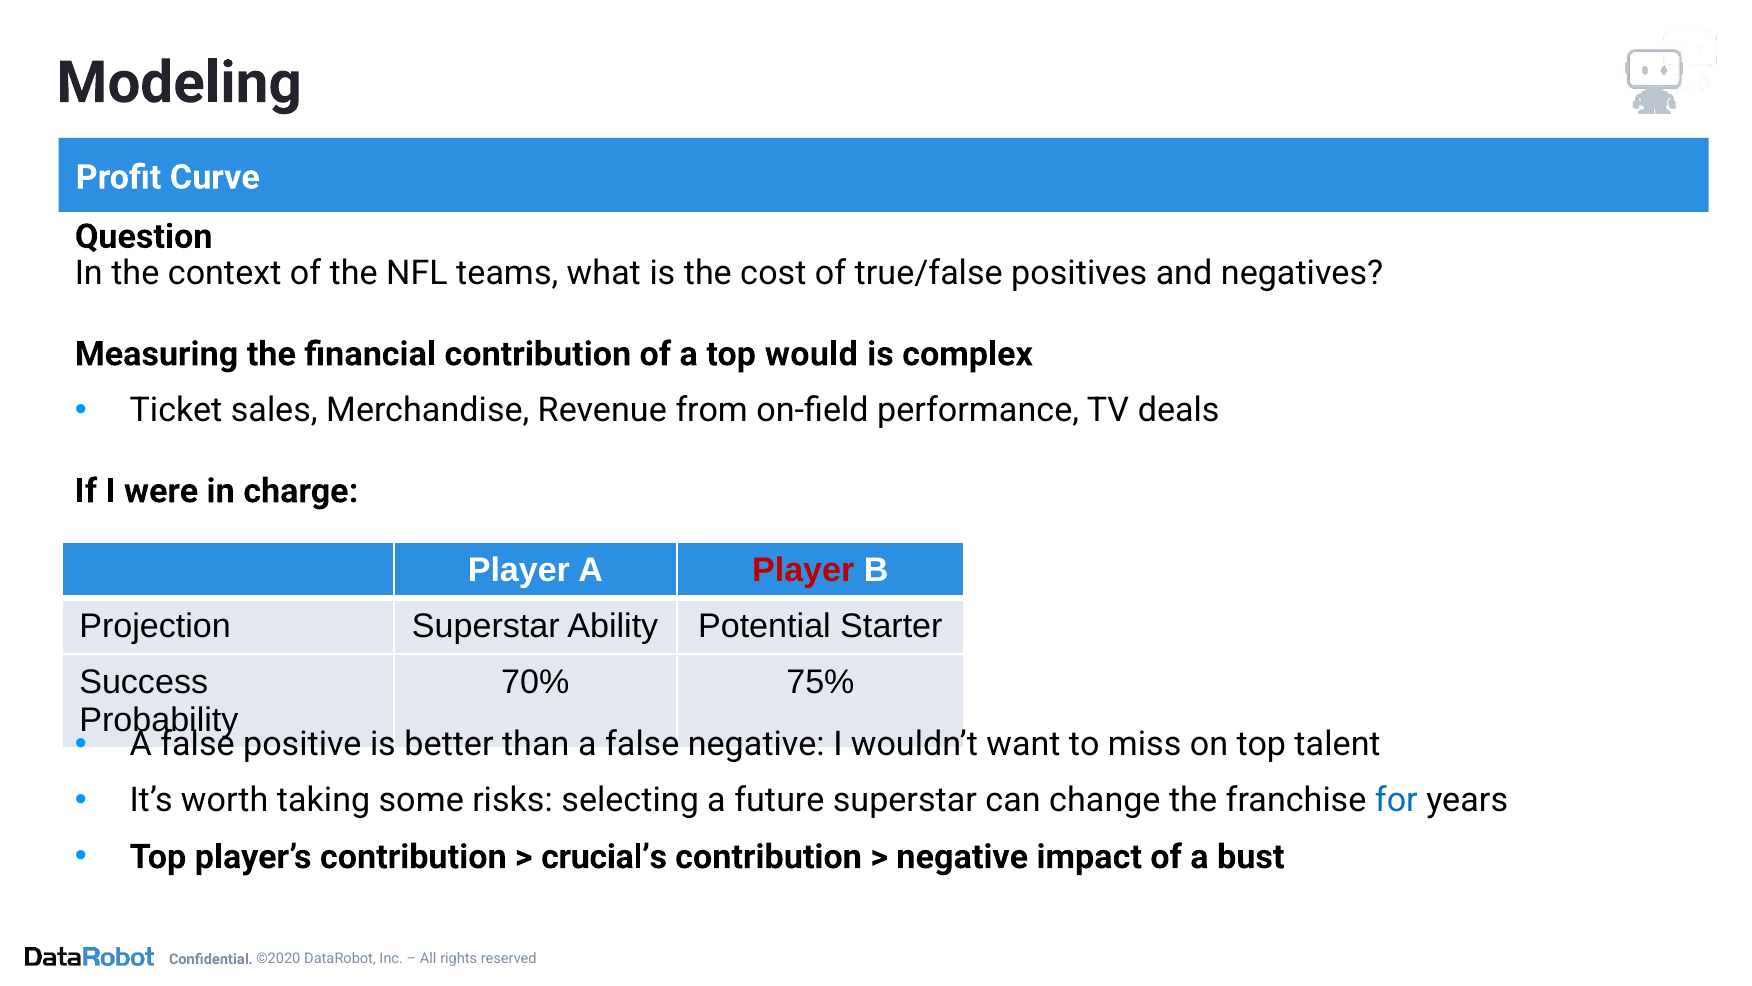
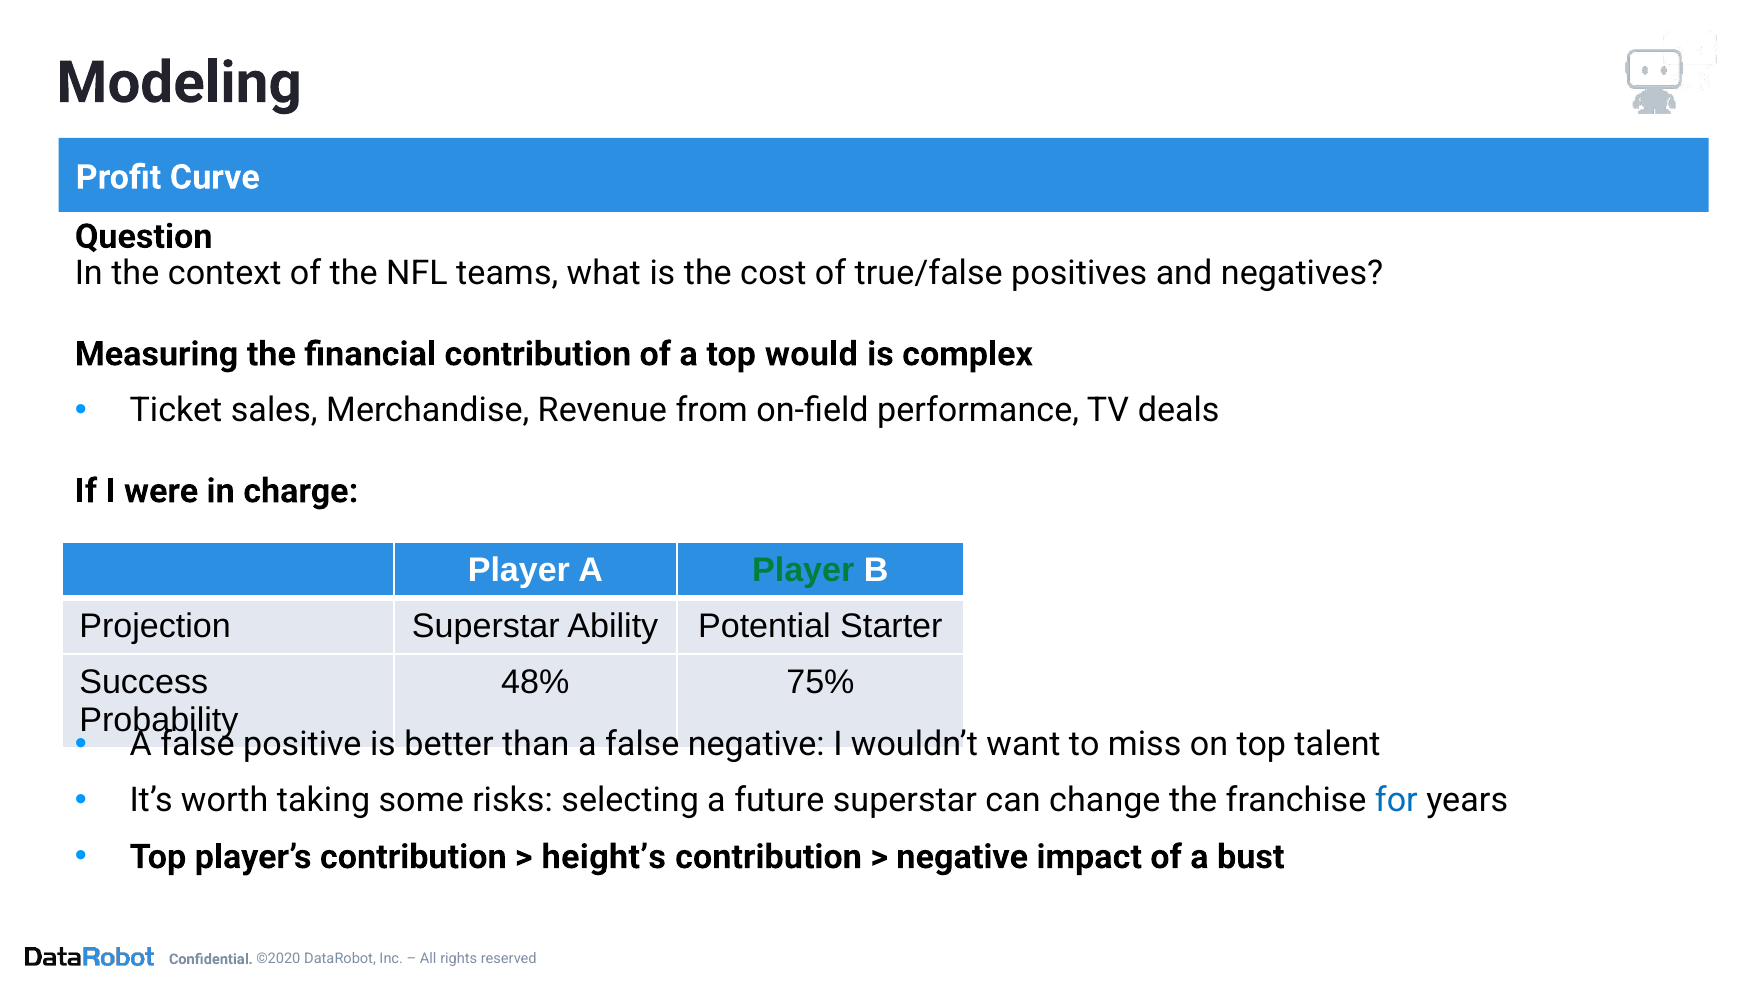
Player colour: red -> green (803, 570)
70%: 70% -> 48% (535, 682)
crucial’s: crucial’s -> height’s (604, 857)
